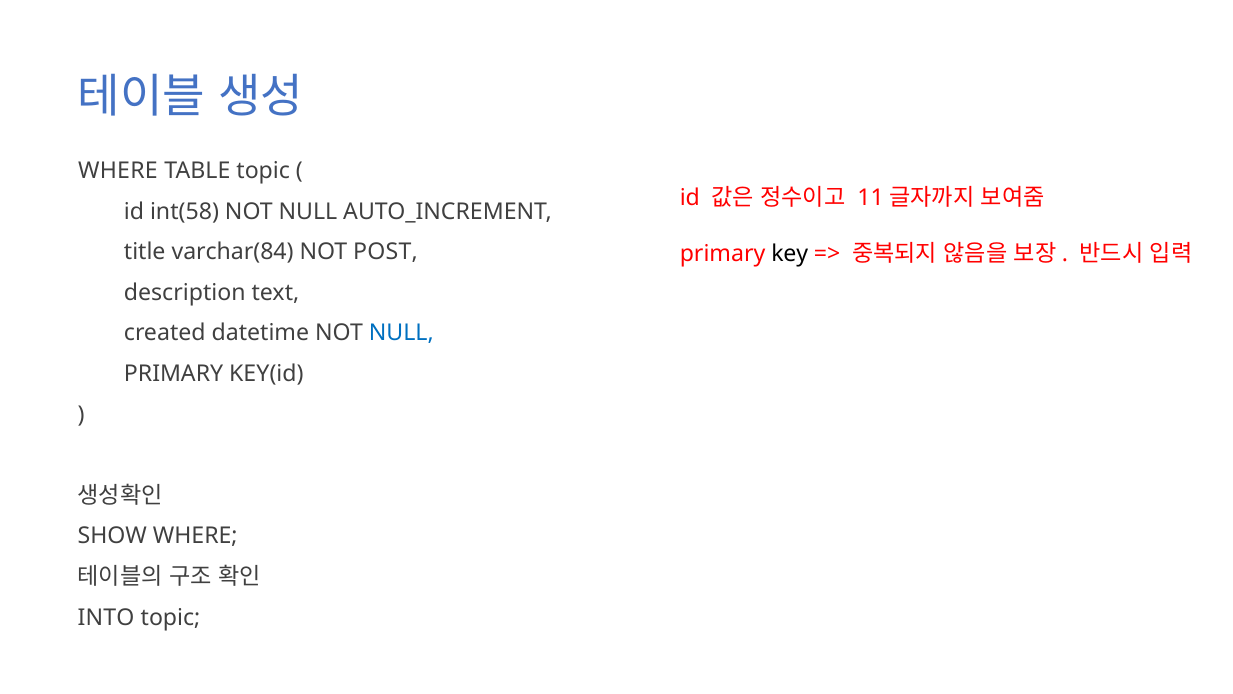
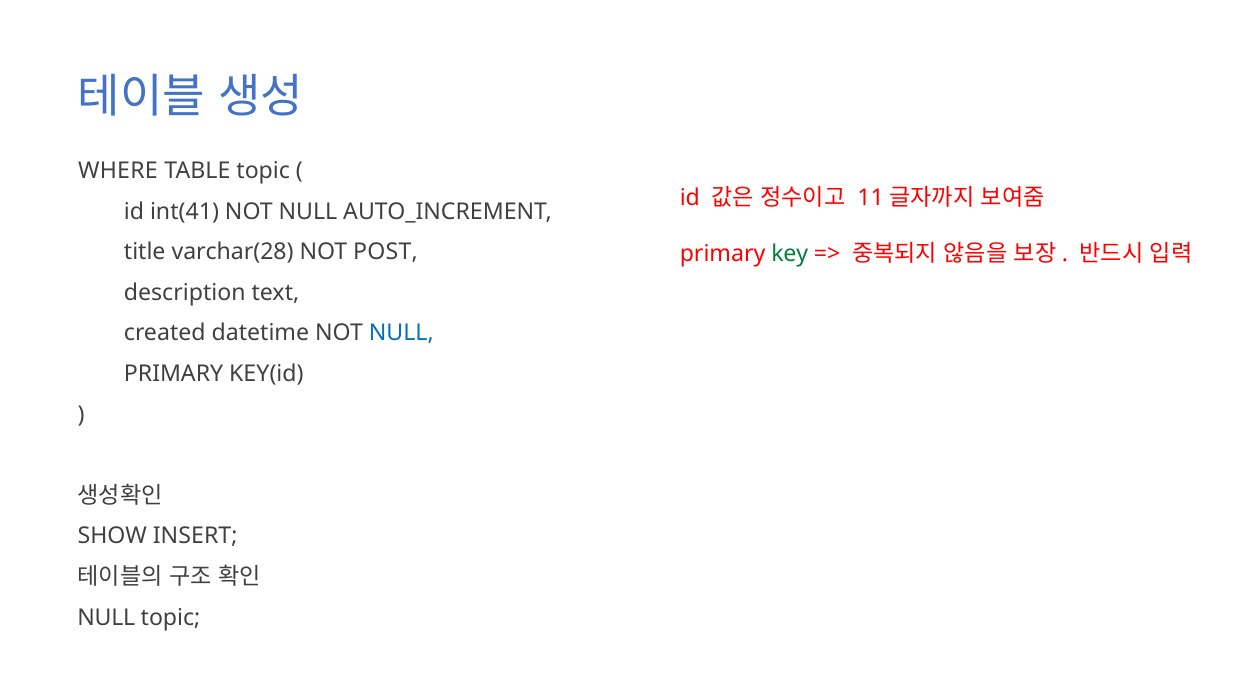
int(58: int(58 -> int(41 (184, 211)
varchar(84: varchar(84 -> varchar(28 (233, 252)
key colour: black -> green (790, 253)
SHOW WHERE: WHERE -> INSERT (195, 536)
INTO: INTO -> NULL (106, 617)
